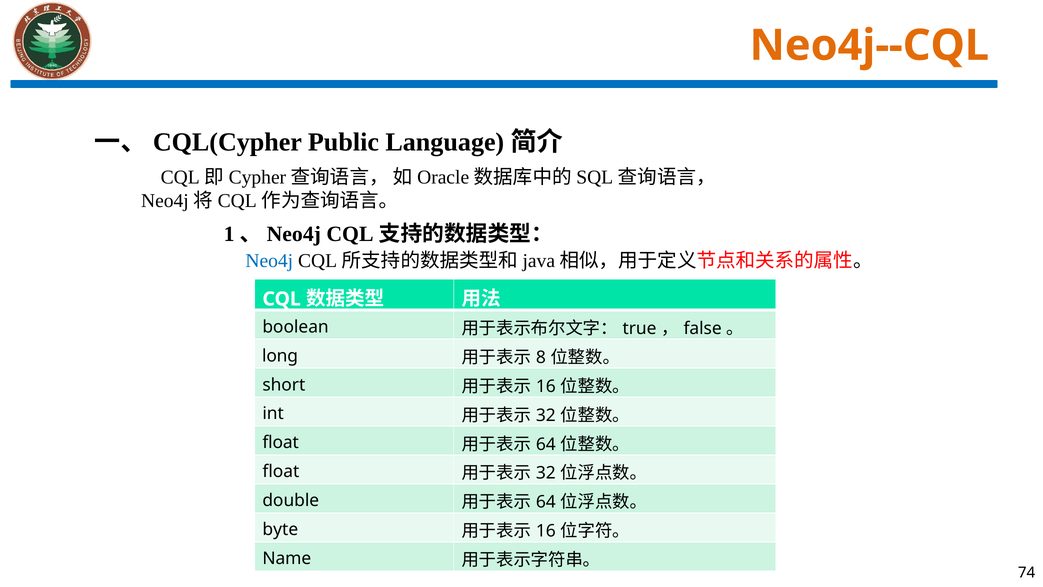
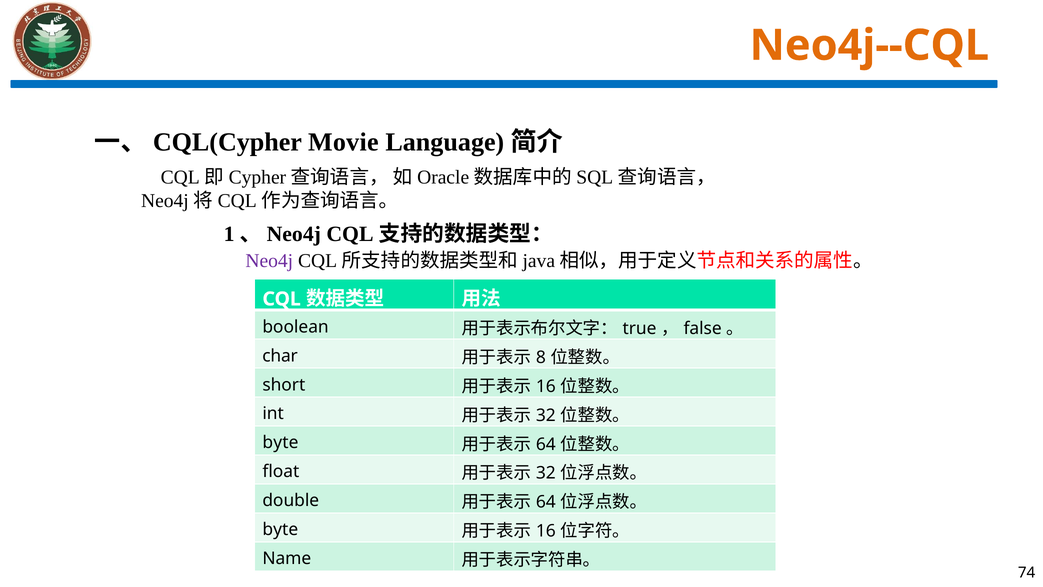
Public: Public -> Movie (343, 142)
Neo4j colour: blue -> purple (269, 261)
long: long -> char (280, 356)
float: float -> byte (280, 442)
